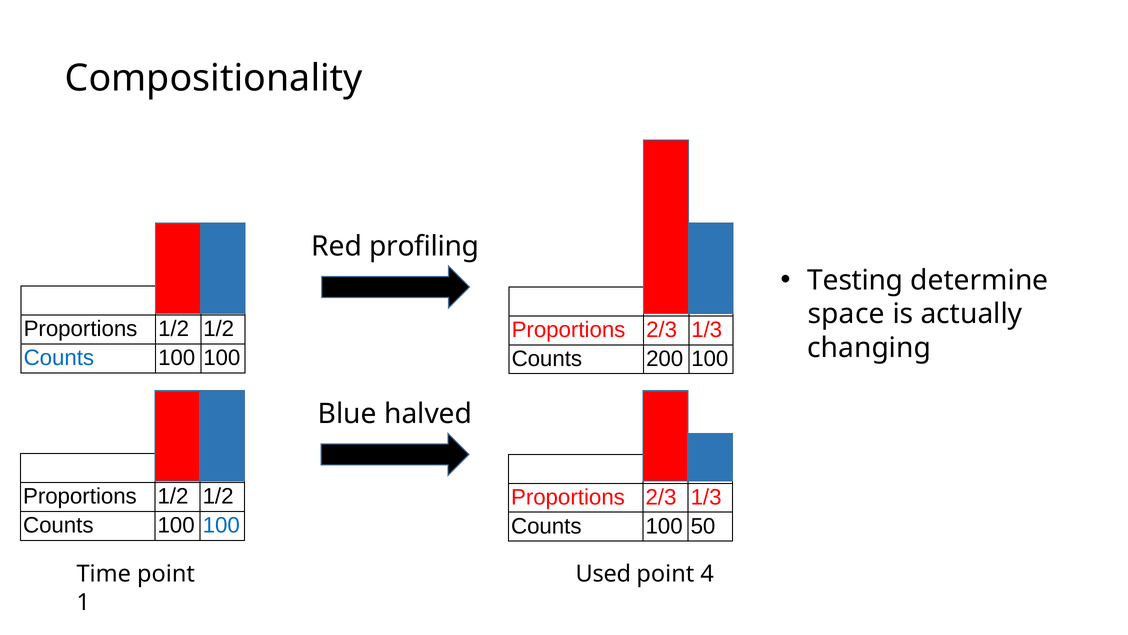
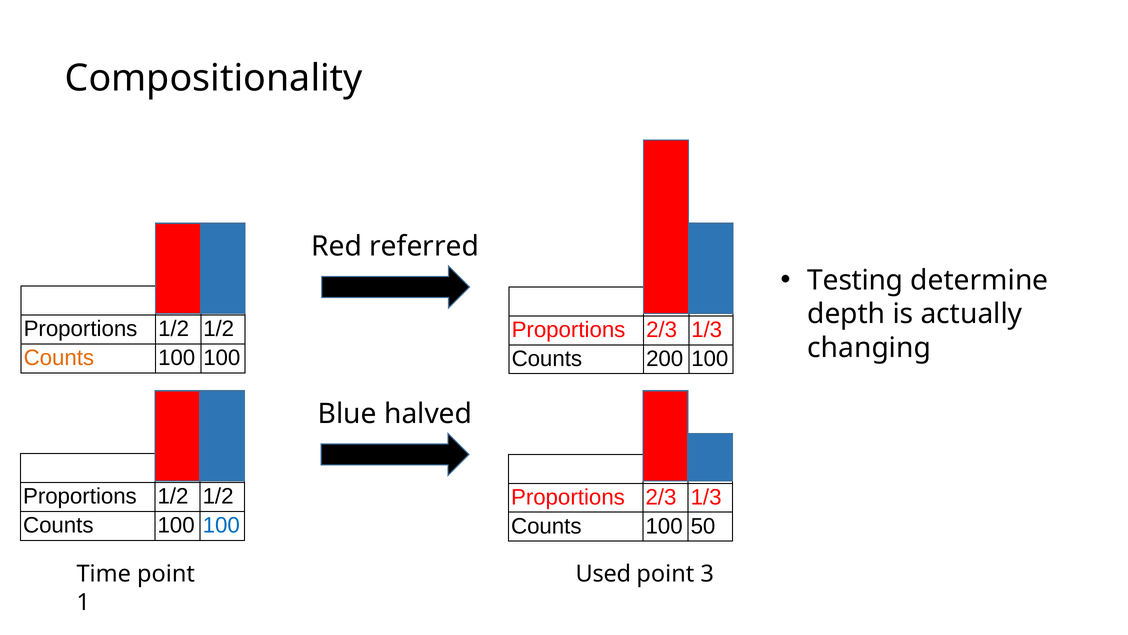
profiling: profiling -> referred (424, 246)
space: space -> depth (846, 314)
Counts colour: blue -> orange (59, 358)
4: 4 -> 3 (707, 574)
